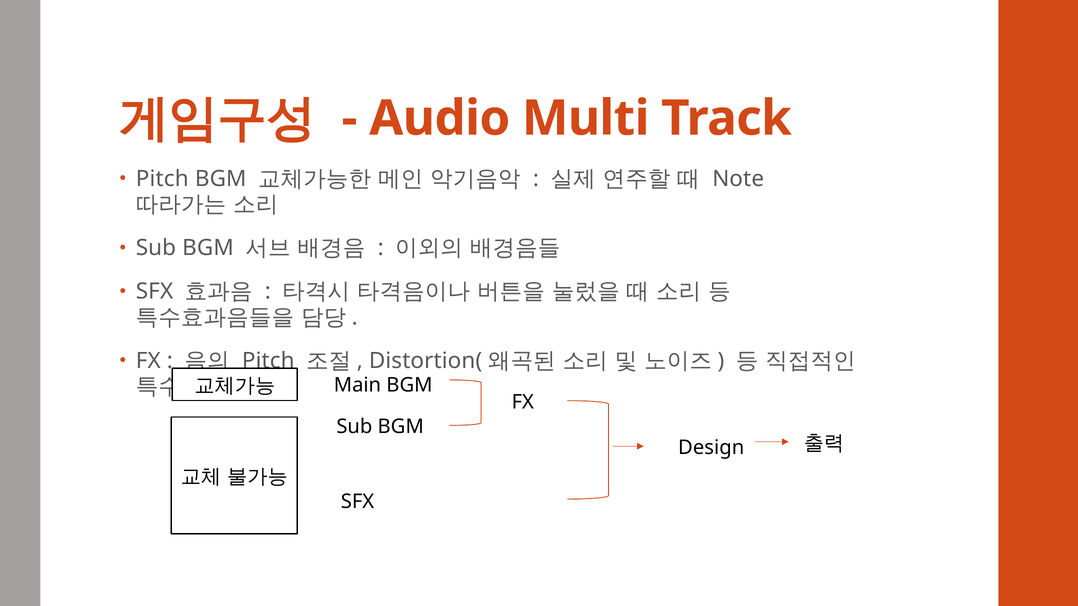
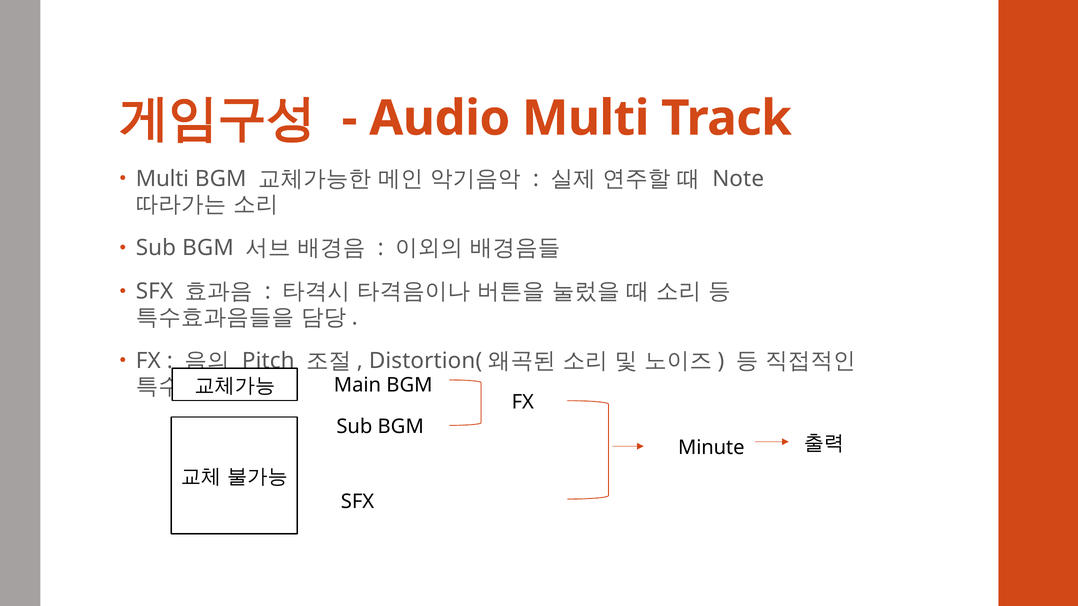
Pitch: Pitch -> Multi (162, 179)
Design: Design -> Minute (711, 448)
